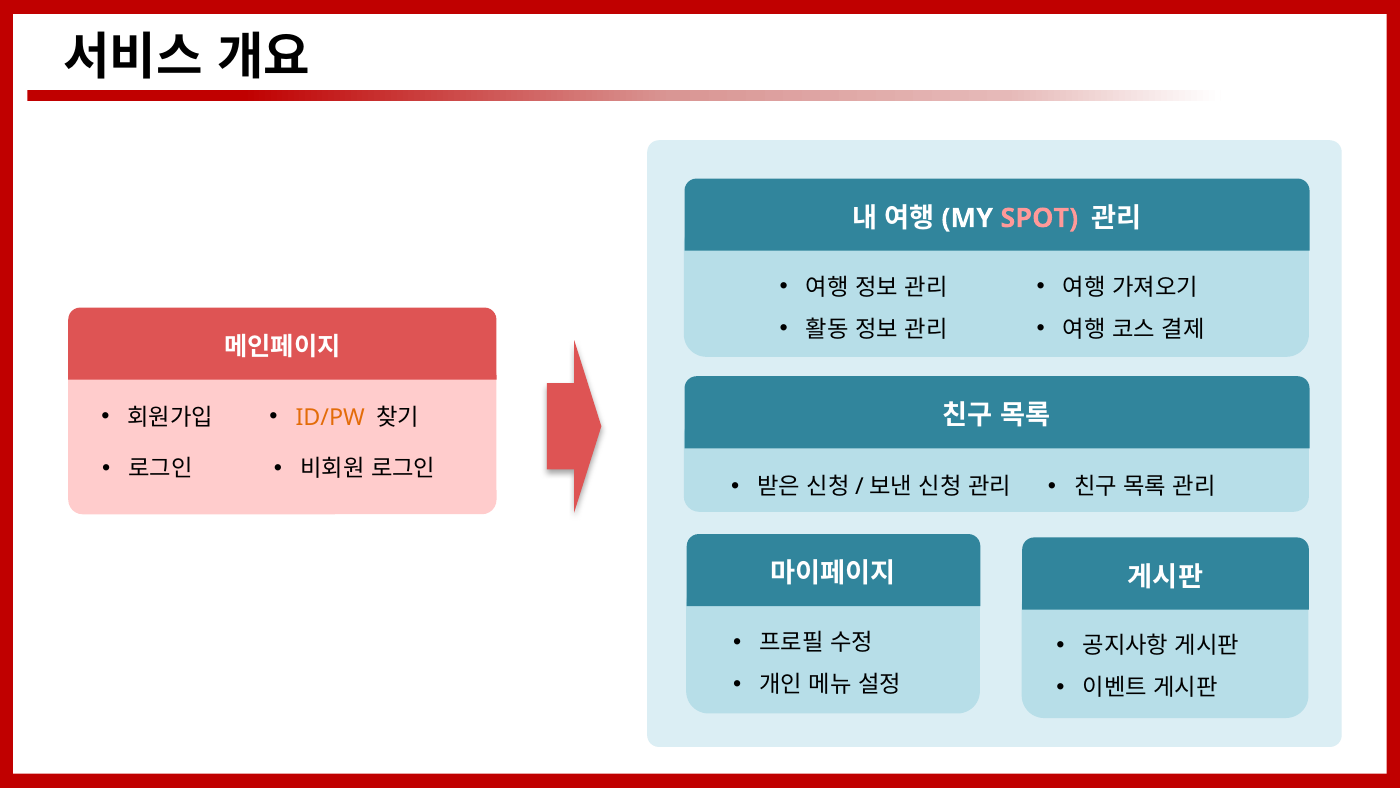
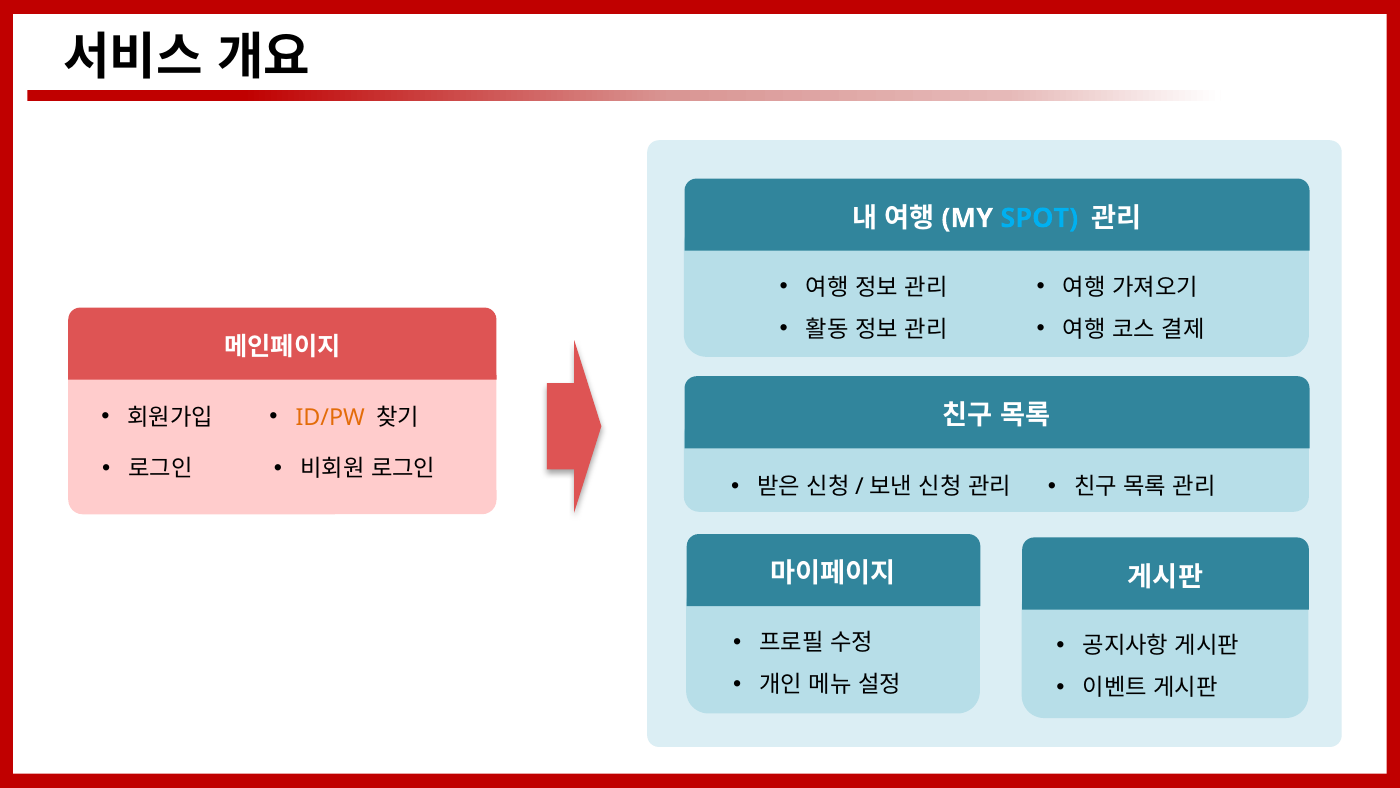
SPOT colour: pink -> light blue (1039, 218)
